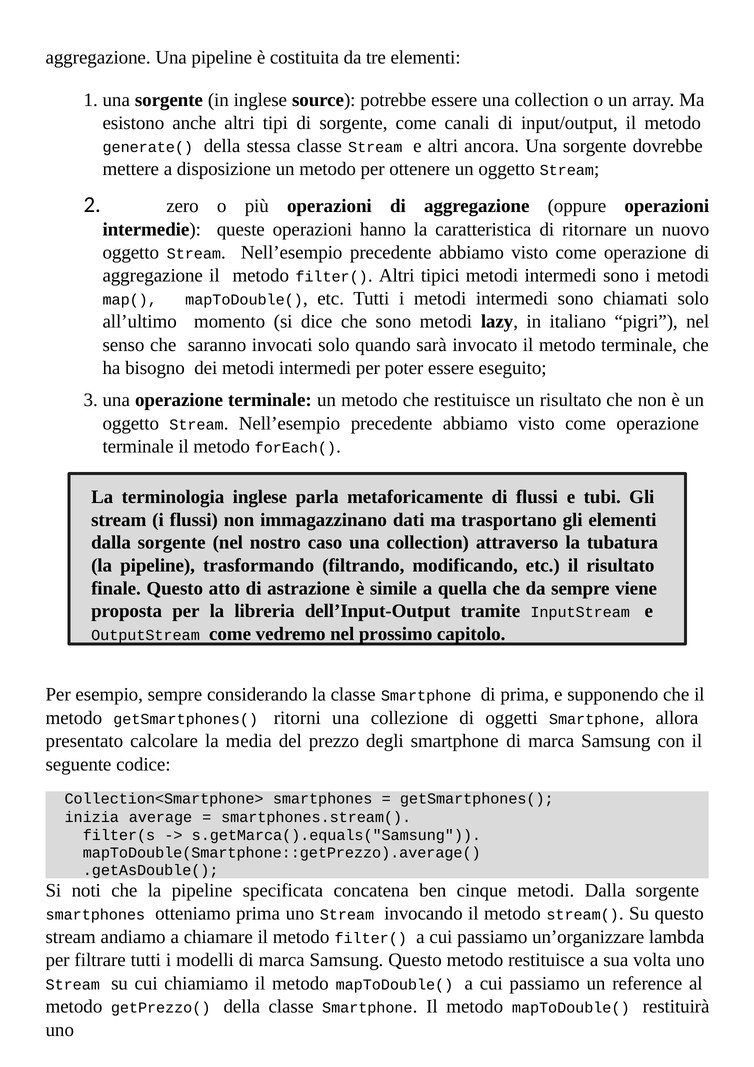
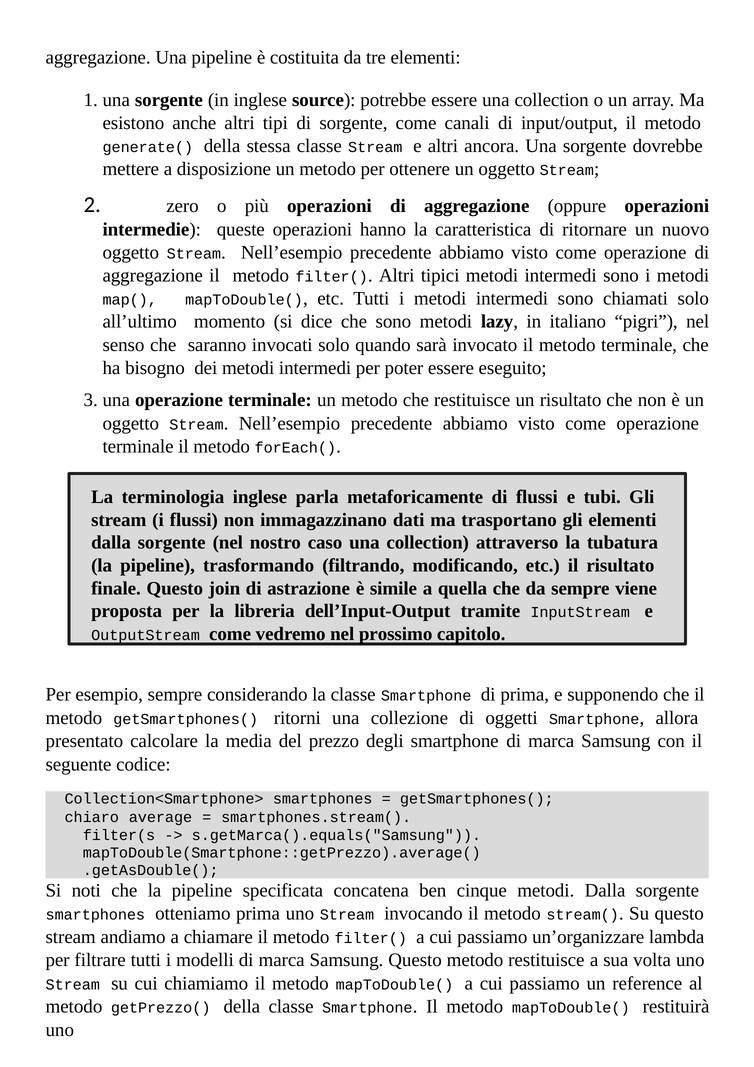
atto: atto -> join (224, 588)
inizia: inizia -> chiaro (92, 817)
